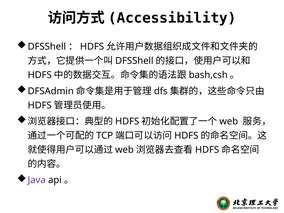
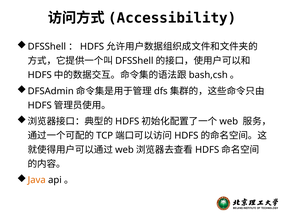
Java colour: purple -> orange (37, 180)
